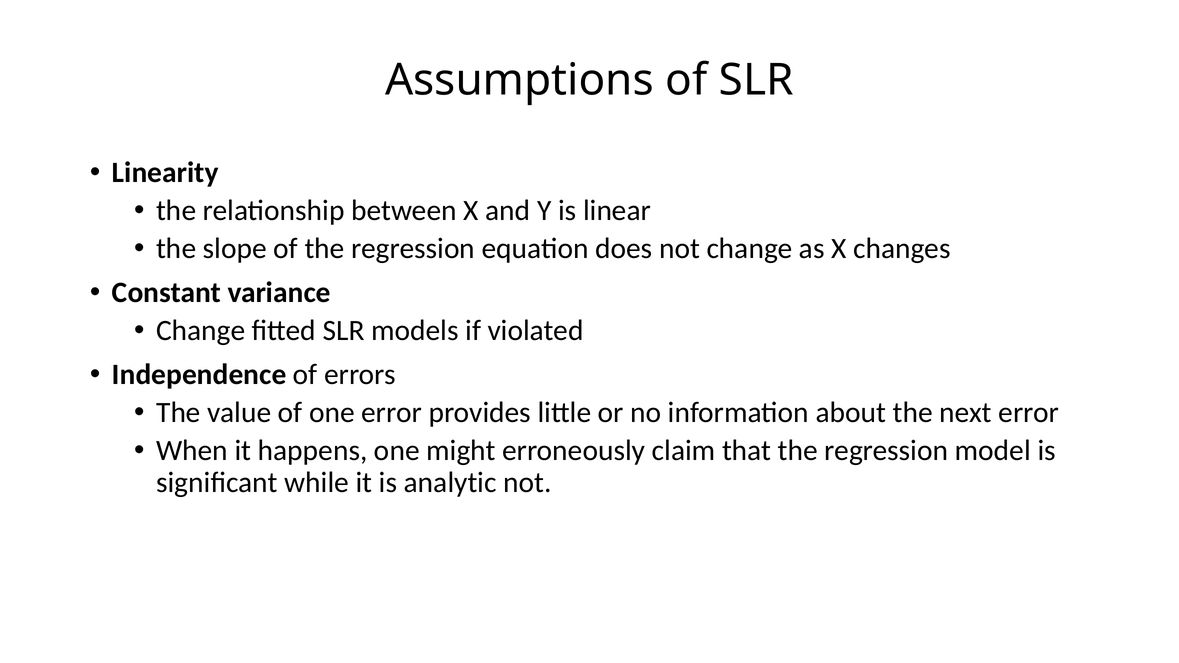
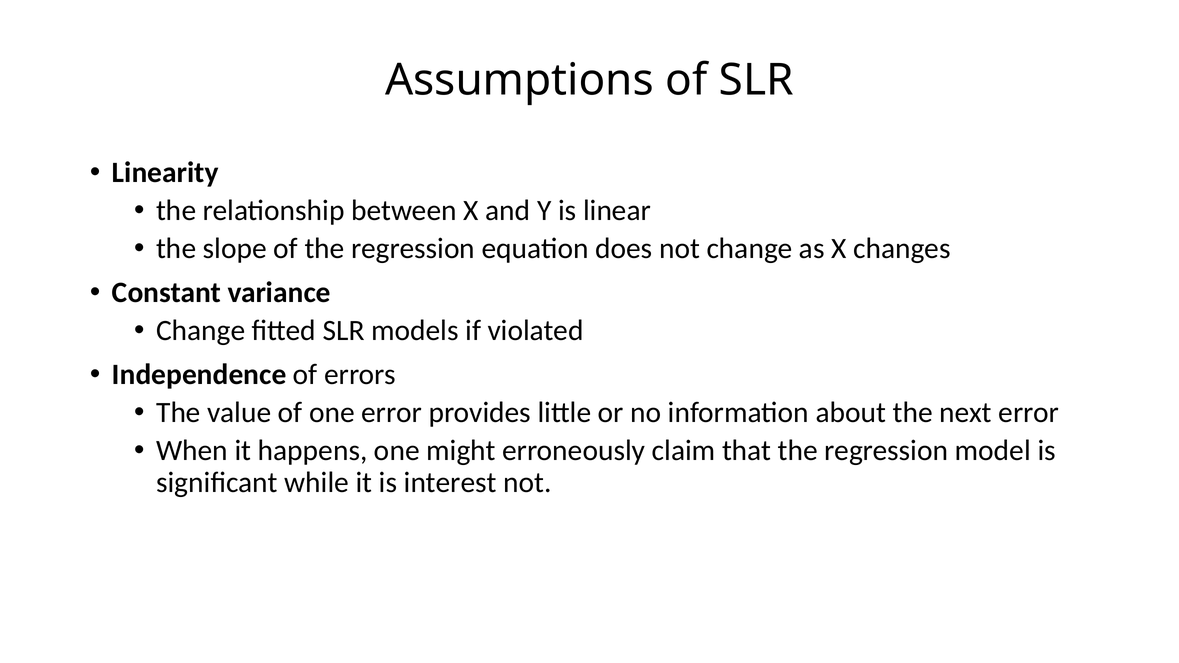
analytic: analytic -> interest (450, 482)
